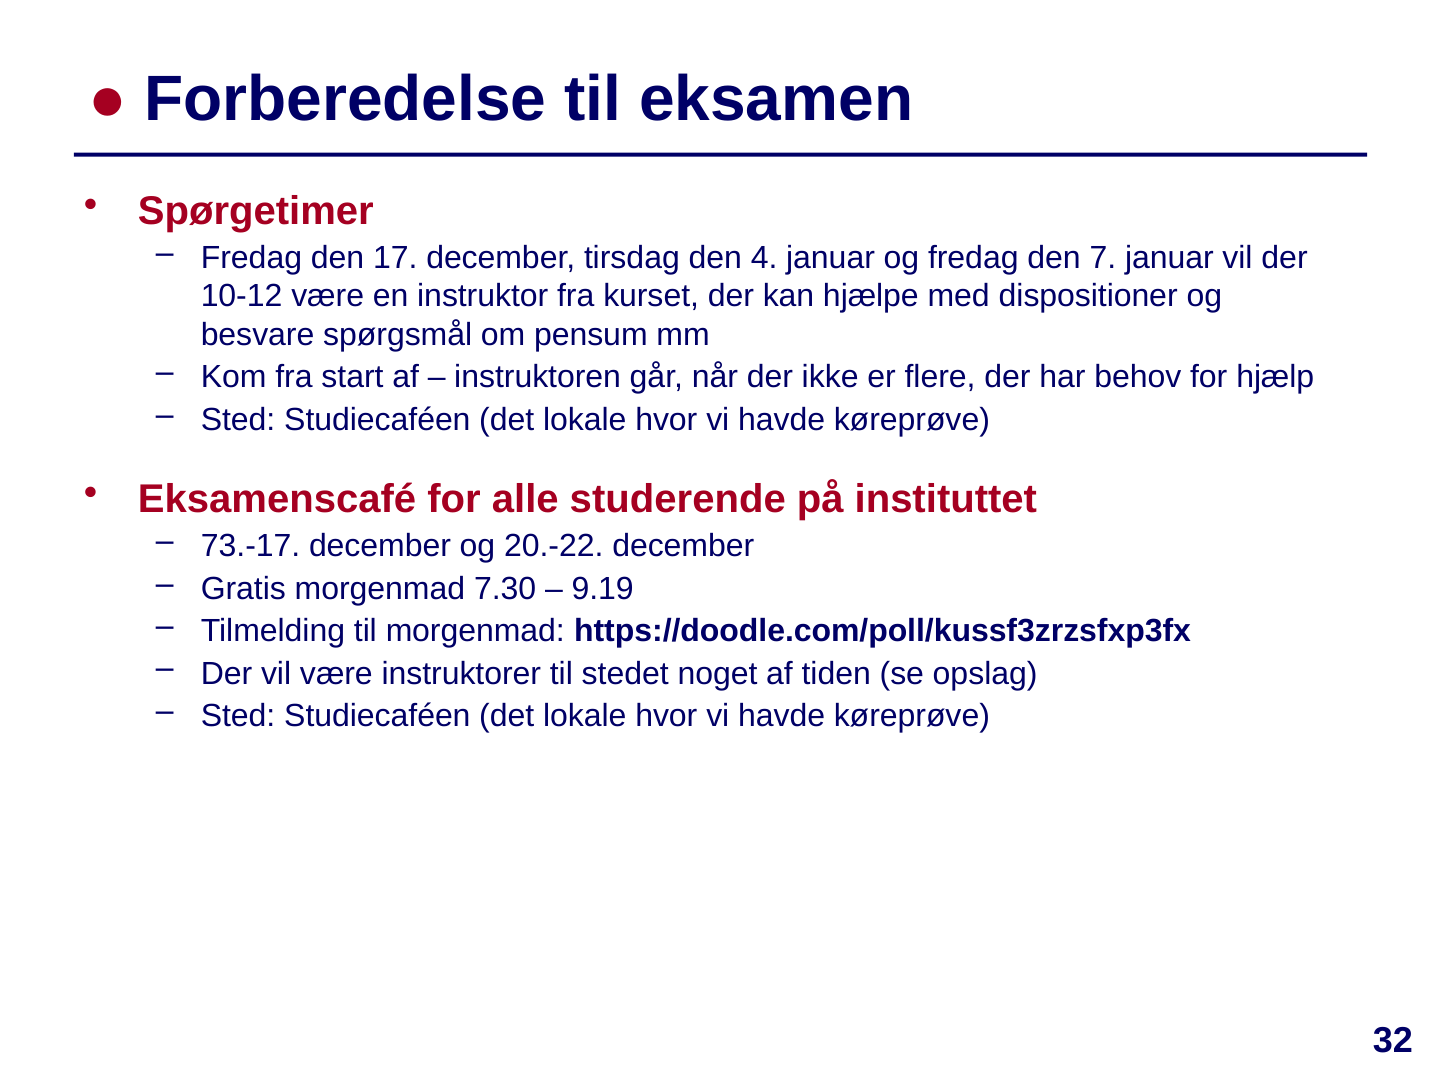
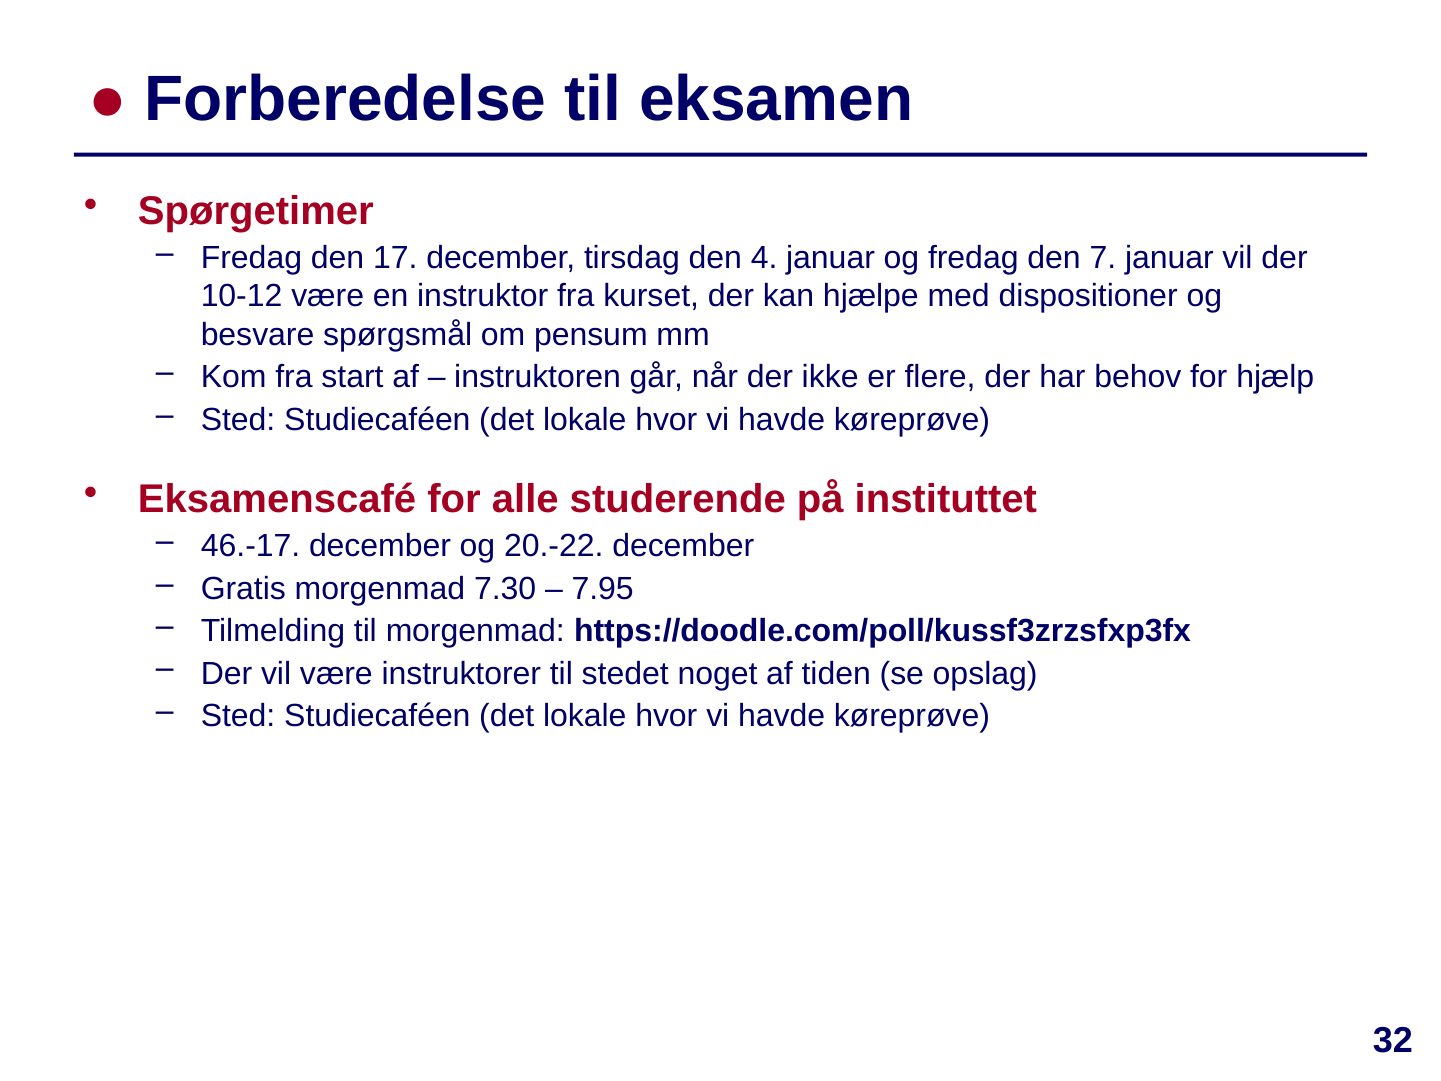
73.-17: 73.-17 -> 46.-17 (251, 546)
9.19: 9.19 -> 7.95 (603, 589)
